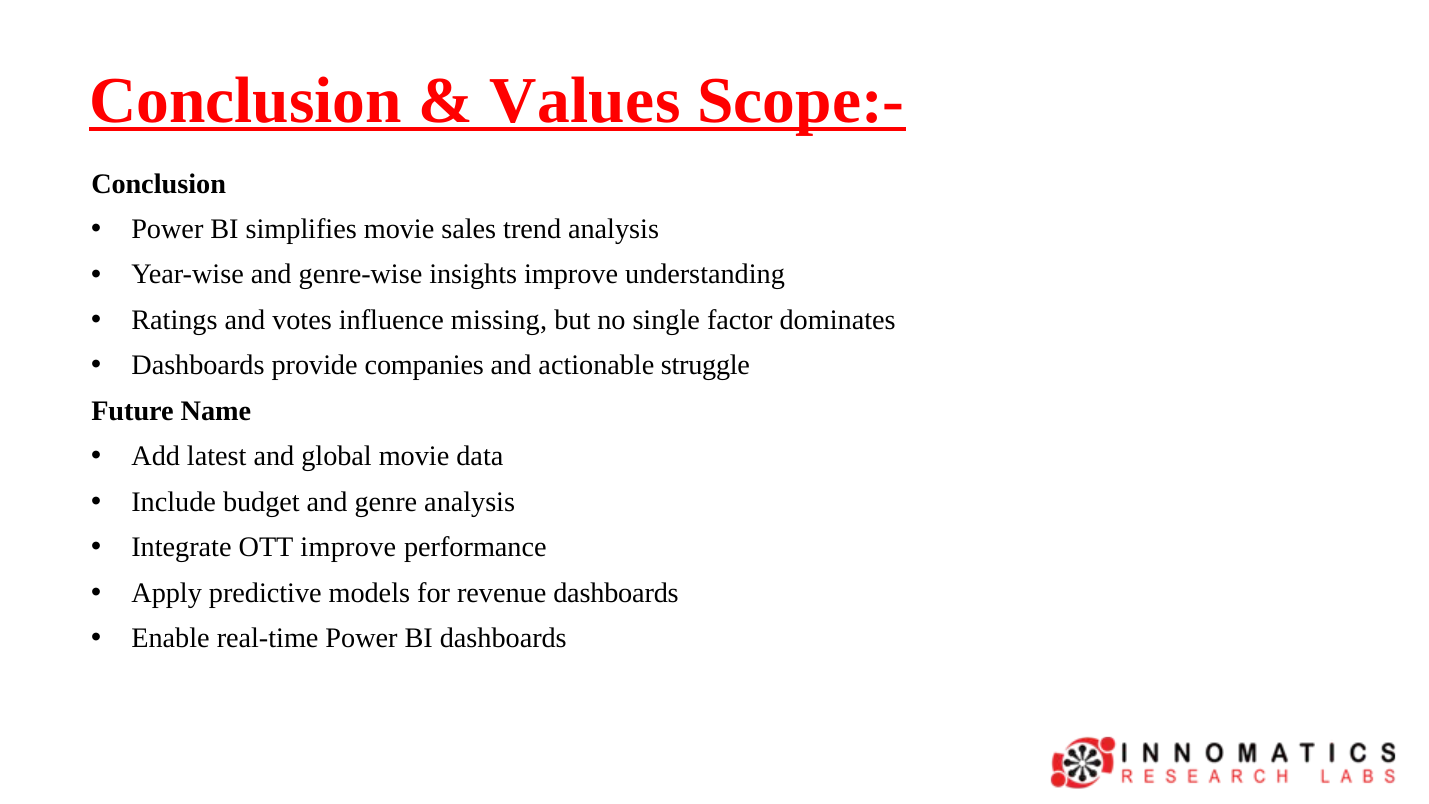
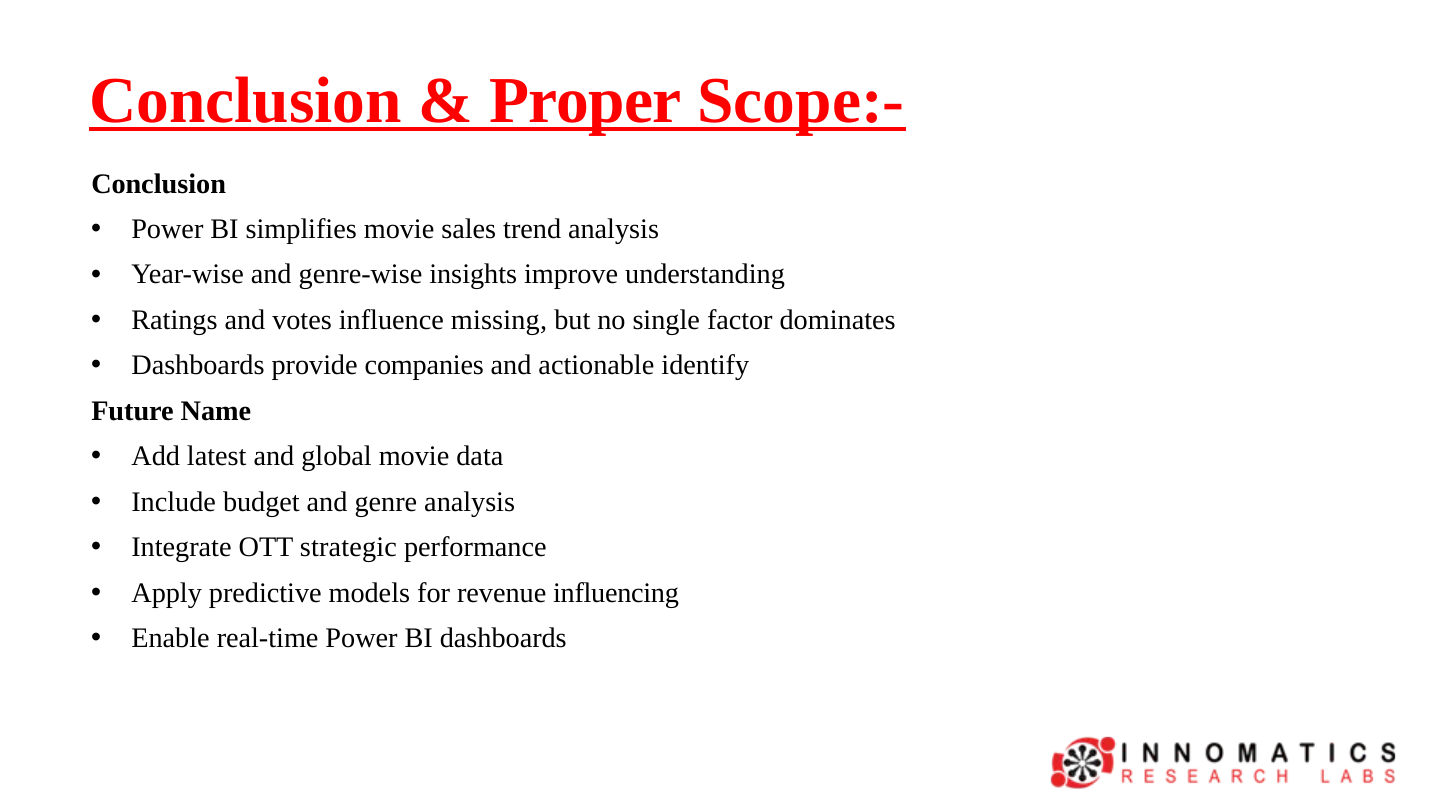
Values: Values -> Proper (586, 100)
struggle: struggle -> identify (705, 365)
OTT improve: improve -> strategic (348, 547)
revenue dashboards: dashboards -> influencing (616, 593)
